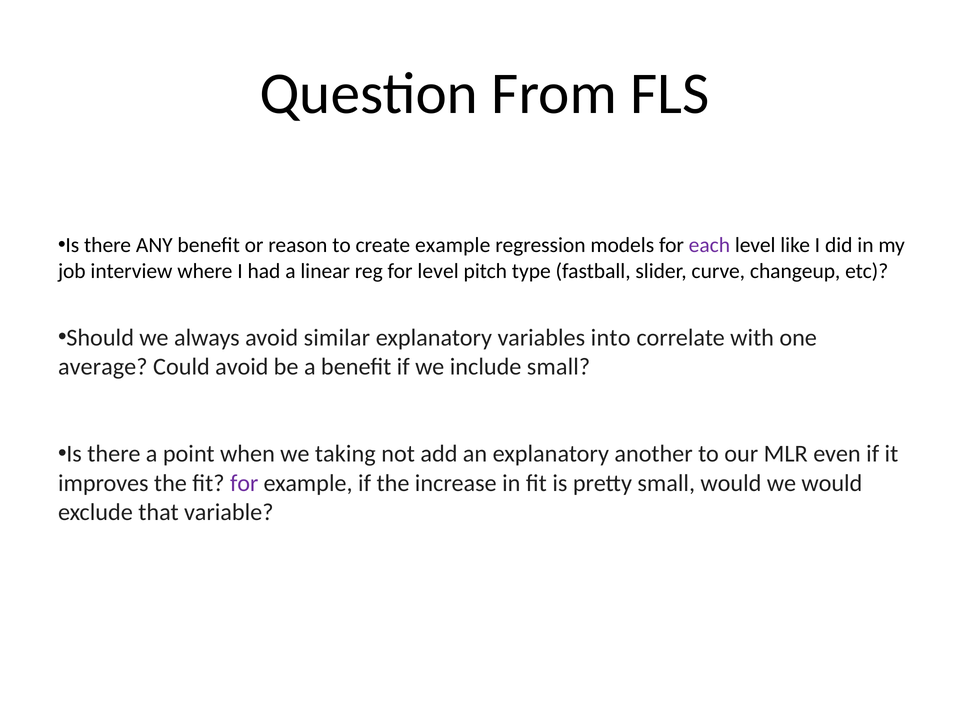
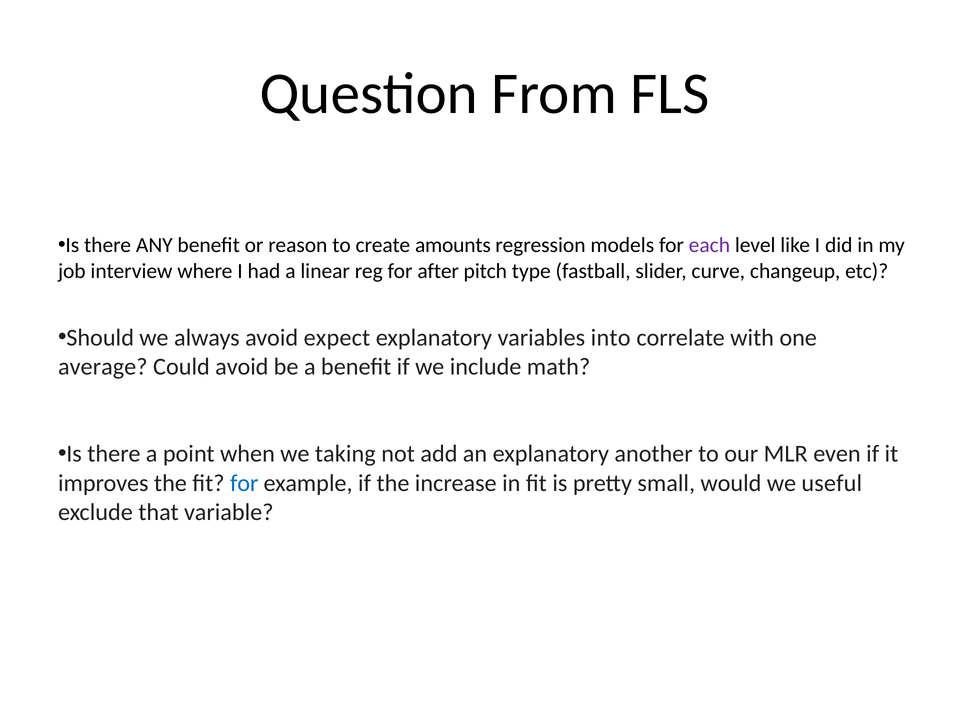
create example: example -> amounts (453, 246)
for level: level -> after (438, 271)
similar: similar -> expect (337, 338)
include small: small -> math (559, 367)
for colour: purple -> blue (244, 483)
we would: would -> useful (832, 483)
